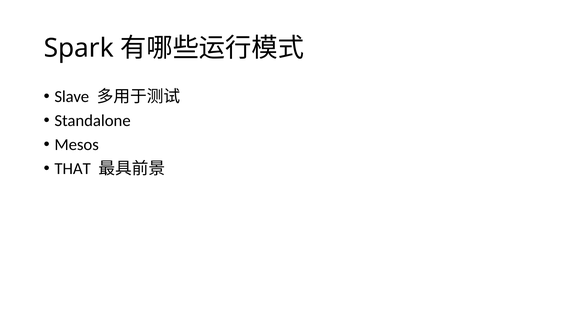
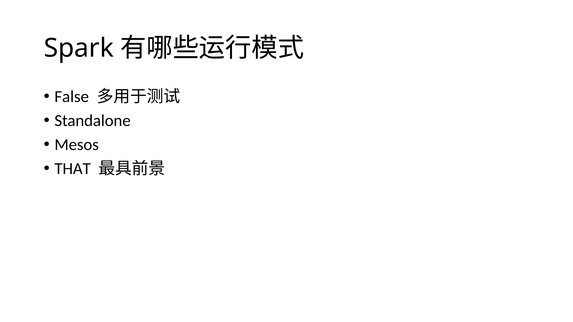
Slave: Slave -> False (72, 97)
